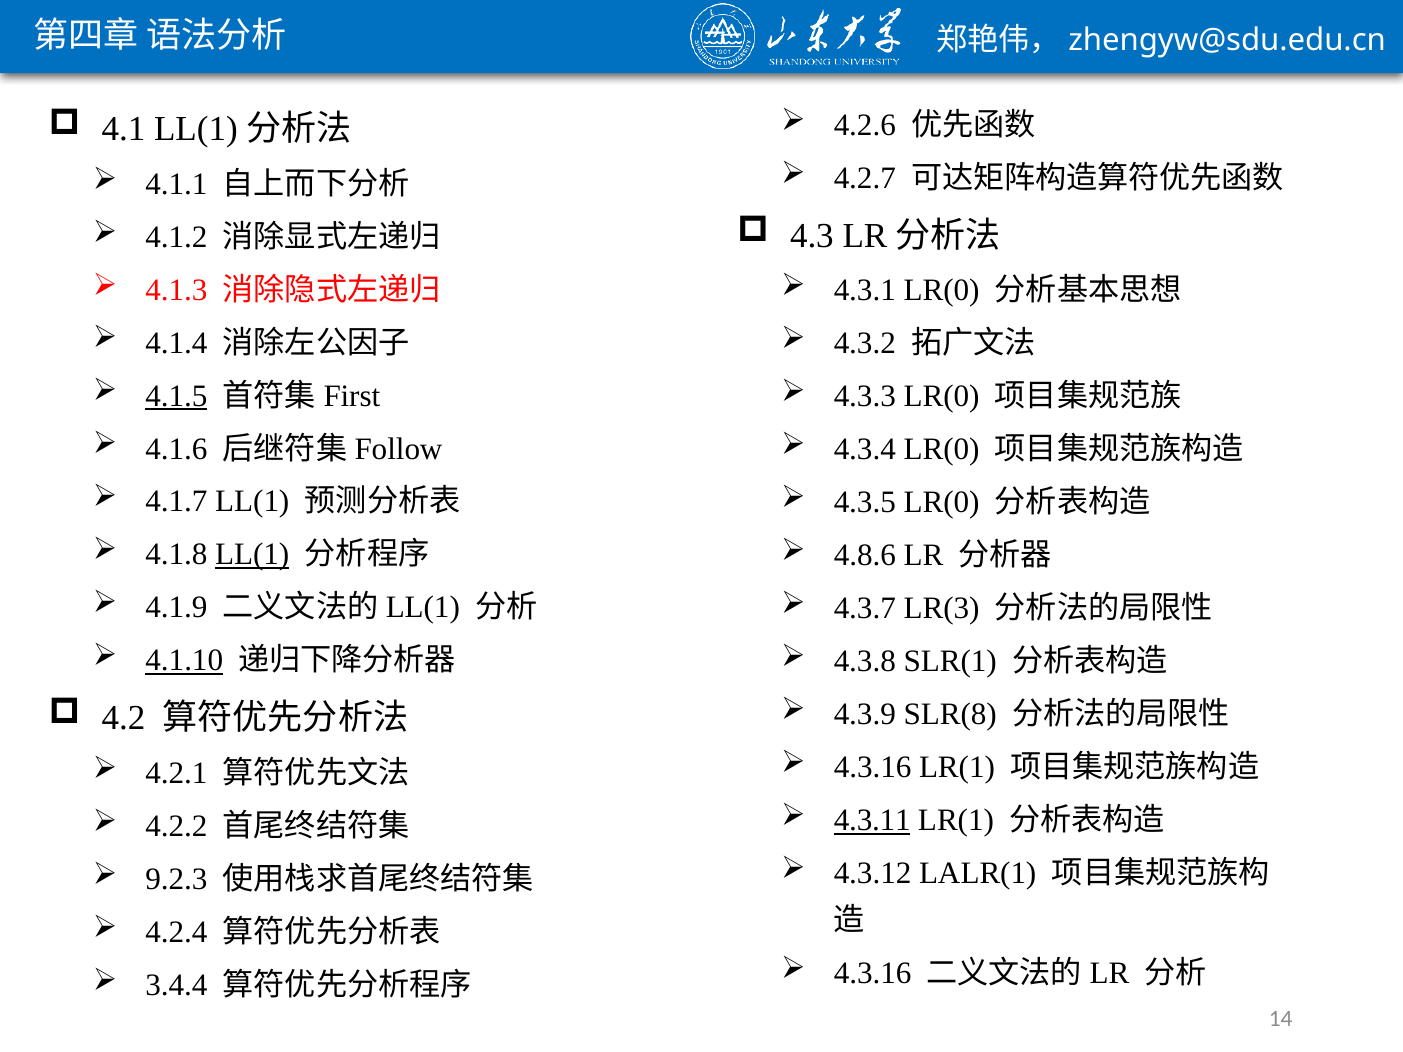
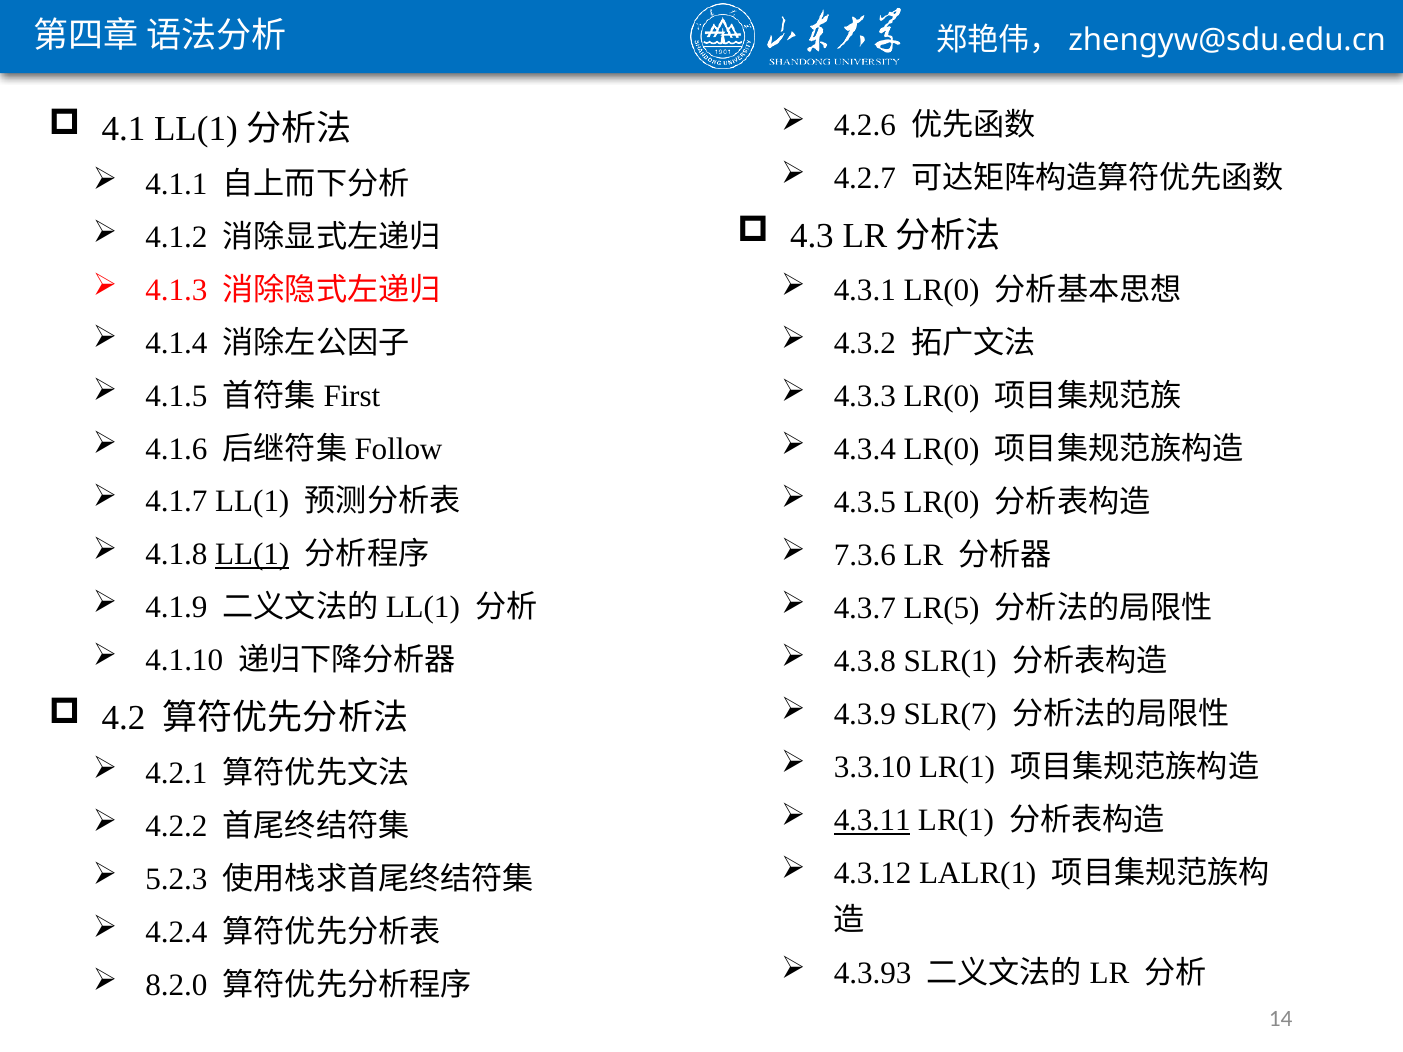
4.1.5 underline: present -> none (176, 396)
4.8.6: 4.8.6 -> 7.3.6 (865, 556)
LR(3: LR(3 -> LR(5 (942, 609)
4.1.10 underline: present -> none (184, 661)
SLR(8: SLR(8 -> SLR(7 (950, 715)
4.3.16: 4.3.16 -> 3.3.10 (873, 768)
9.2.3: 9.2.3 -> 5.2.3 (176, 879)
4.3.16: 4.3.16 -> 4.3.93 (873, 973)
3.4.4: 3.4.4 -> 8.2.0 (176, 985)
